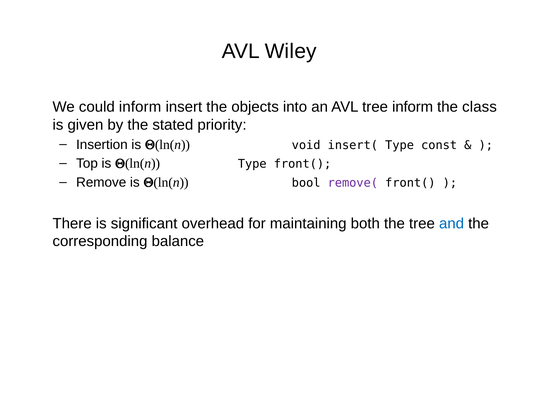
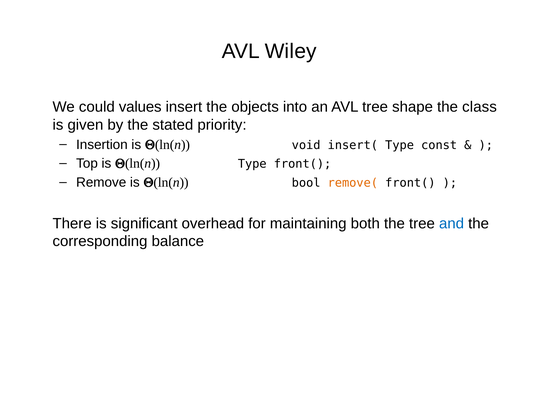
could inform: inform -> values (140, 107)
tree inform: inform -> shape (413, 107)
remove( colour: purple -> orange (353, 183)
